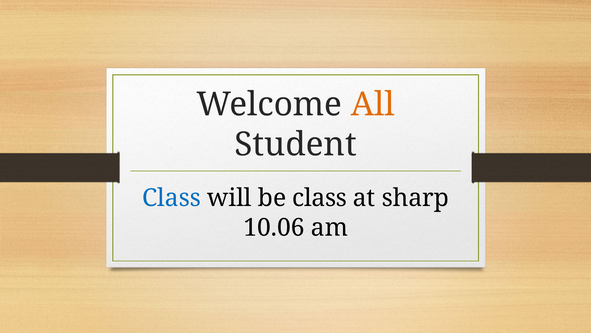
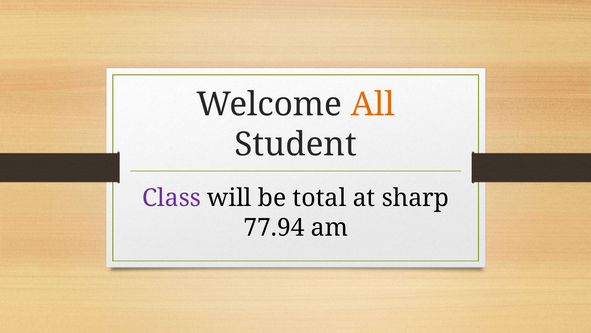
Class colour: blue -> purple (172, 198)
be class: class -> total (319, 198)
10.06: 10.06 -> 77.94 (274, 227)
